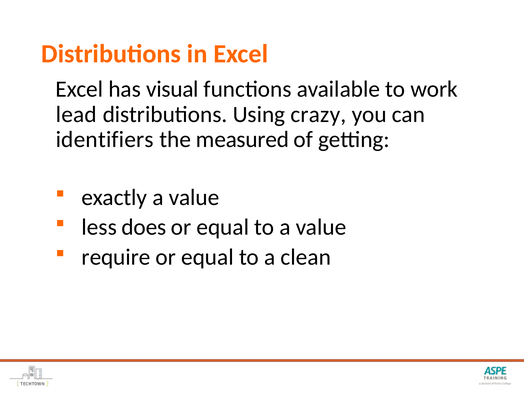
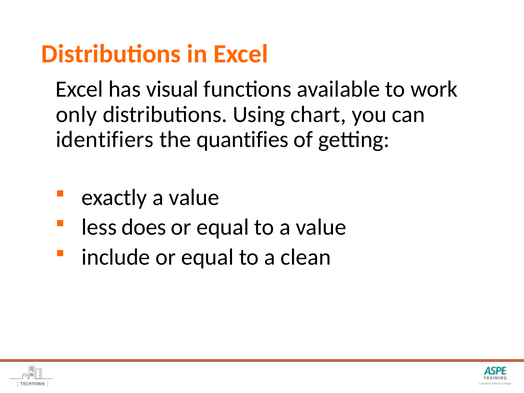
lead: lead -> only (76, 114)
crazy: crazy -> chart (318, 114)
measured: measured -> quantifies (242, 140)
require: require -> include (116, 257)
